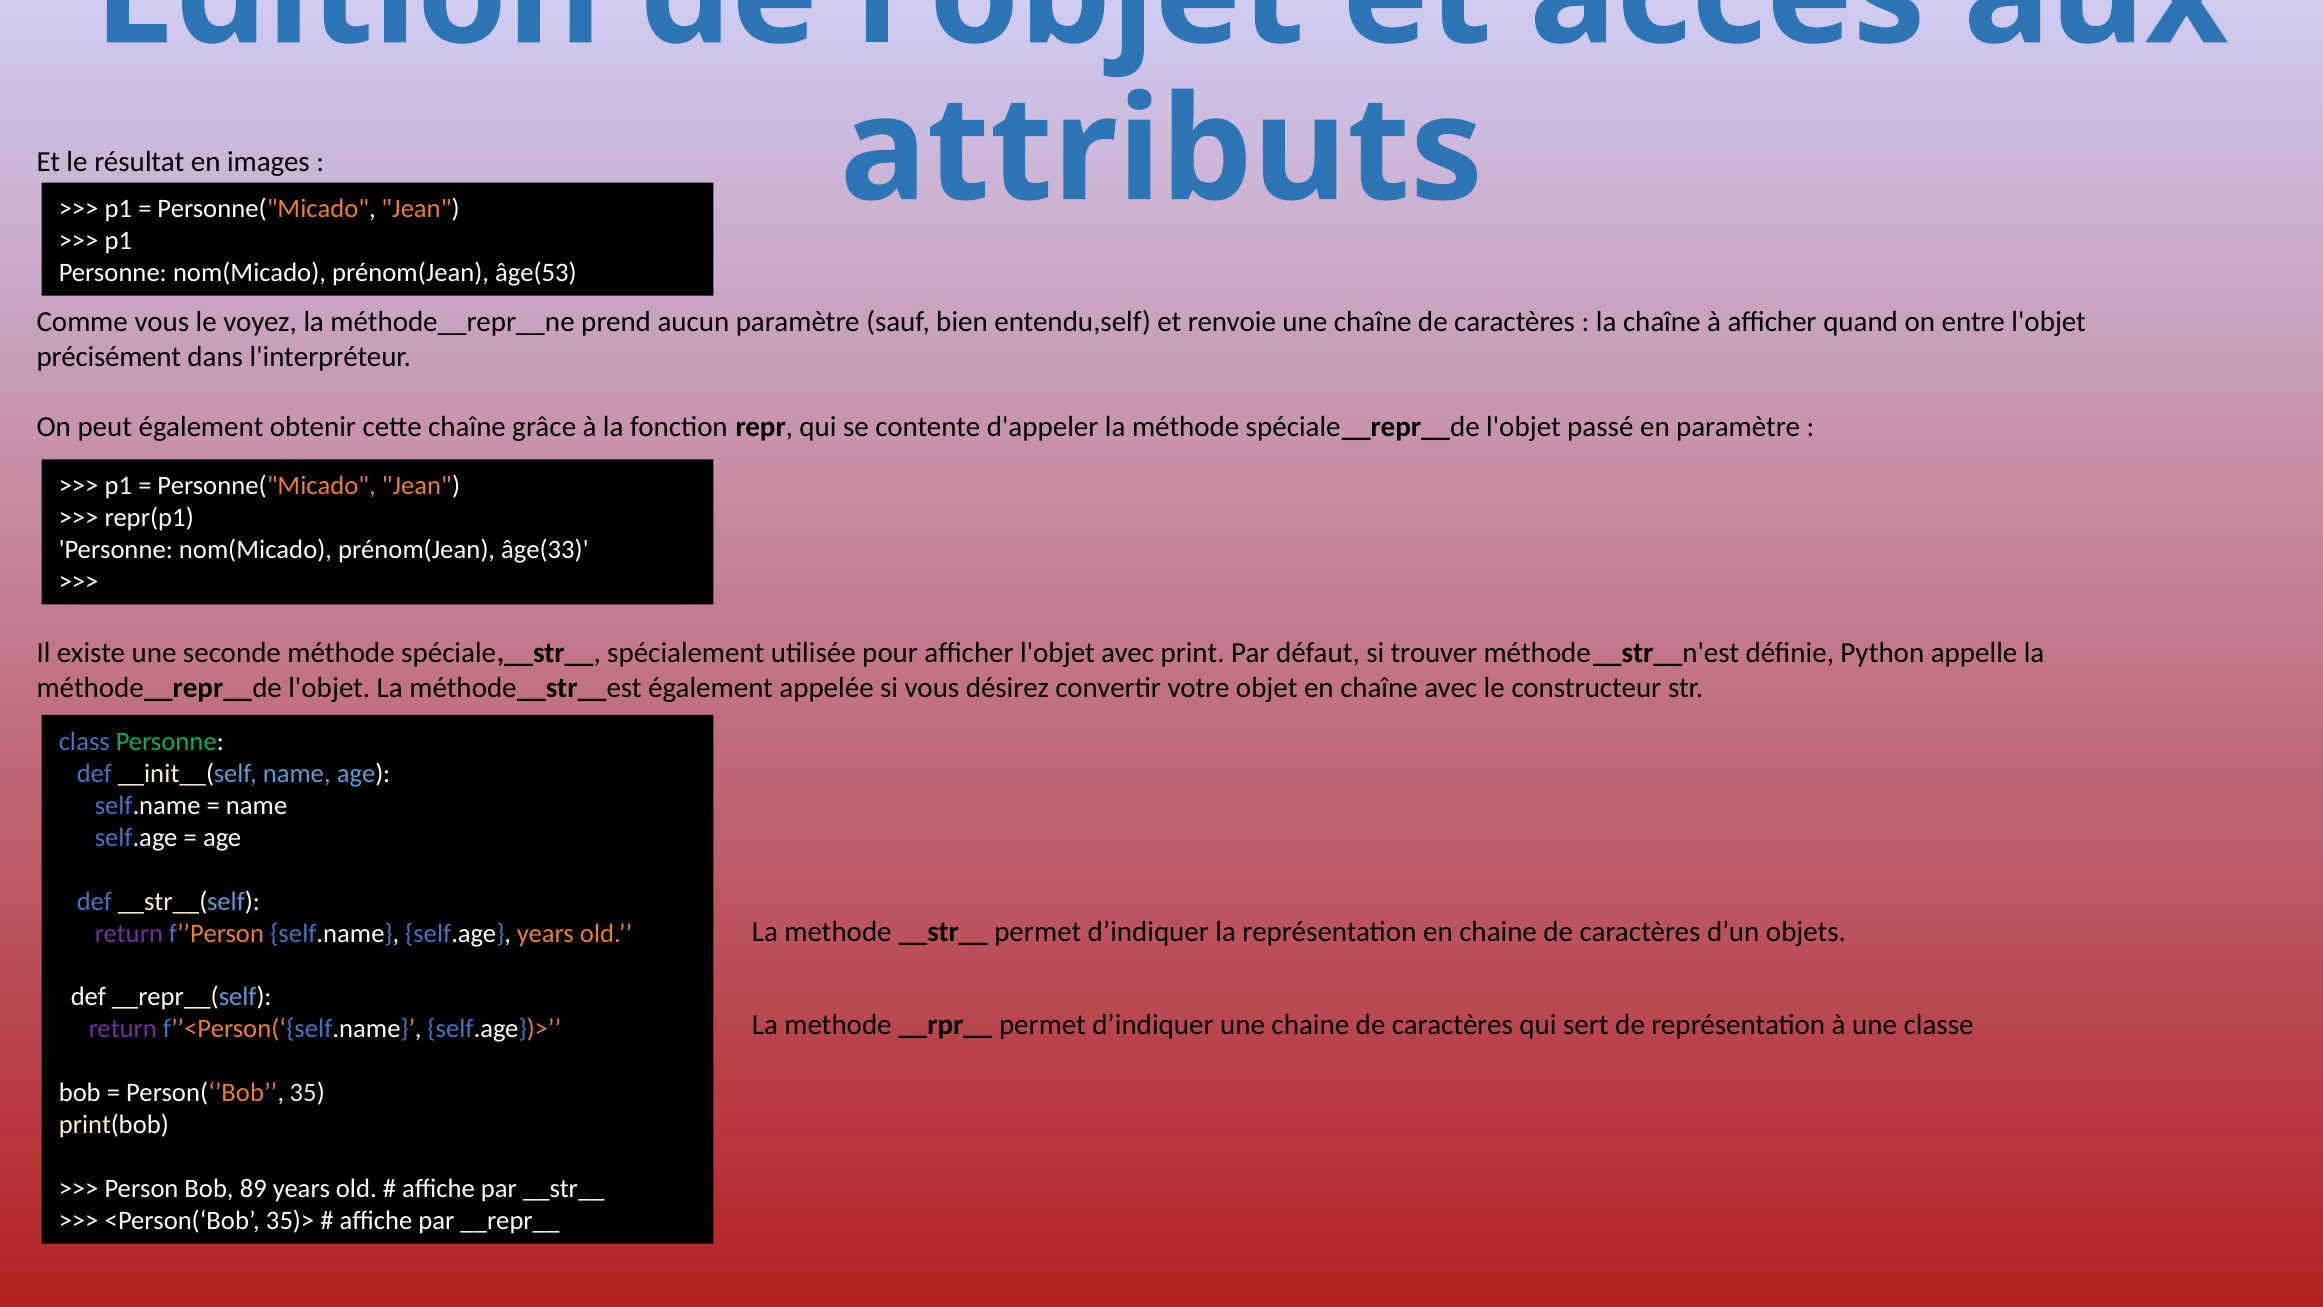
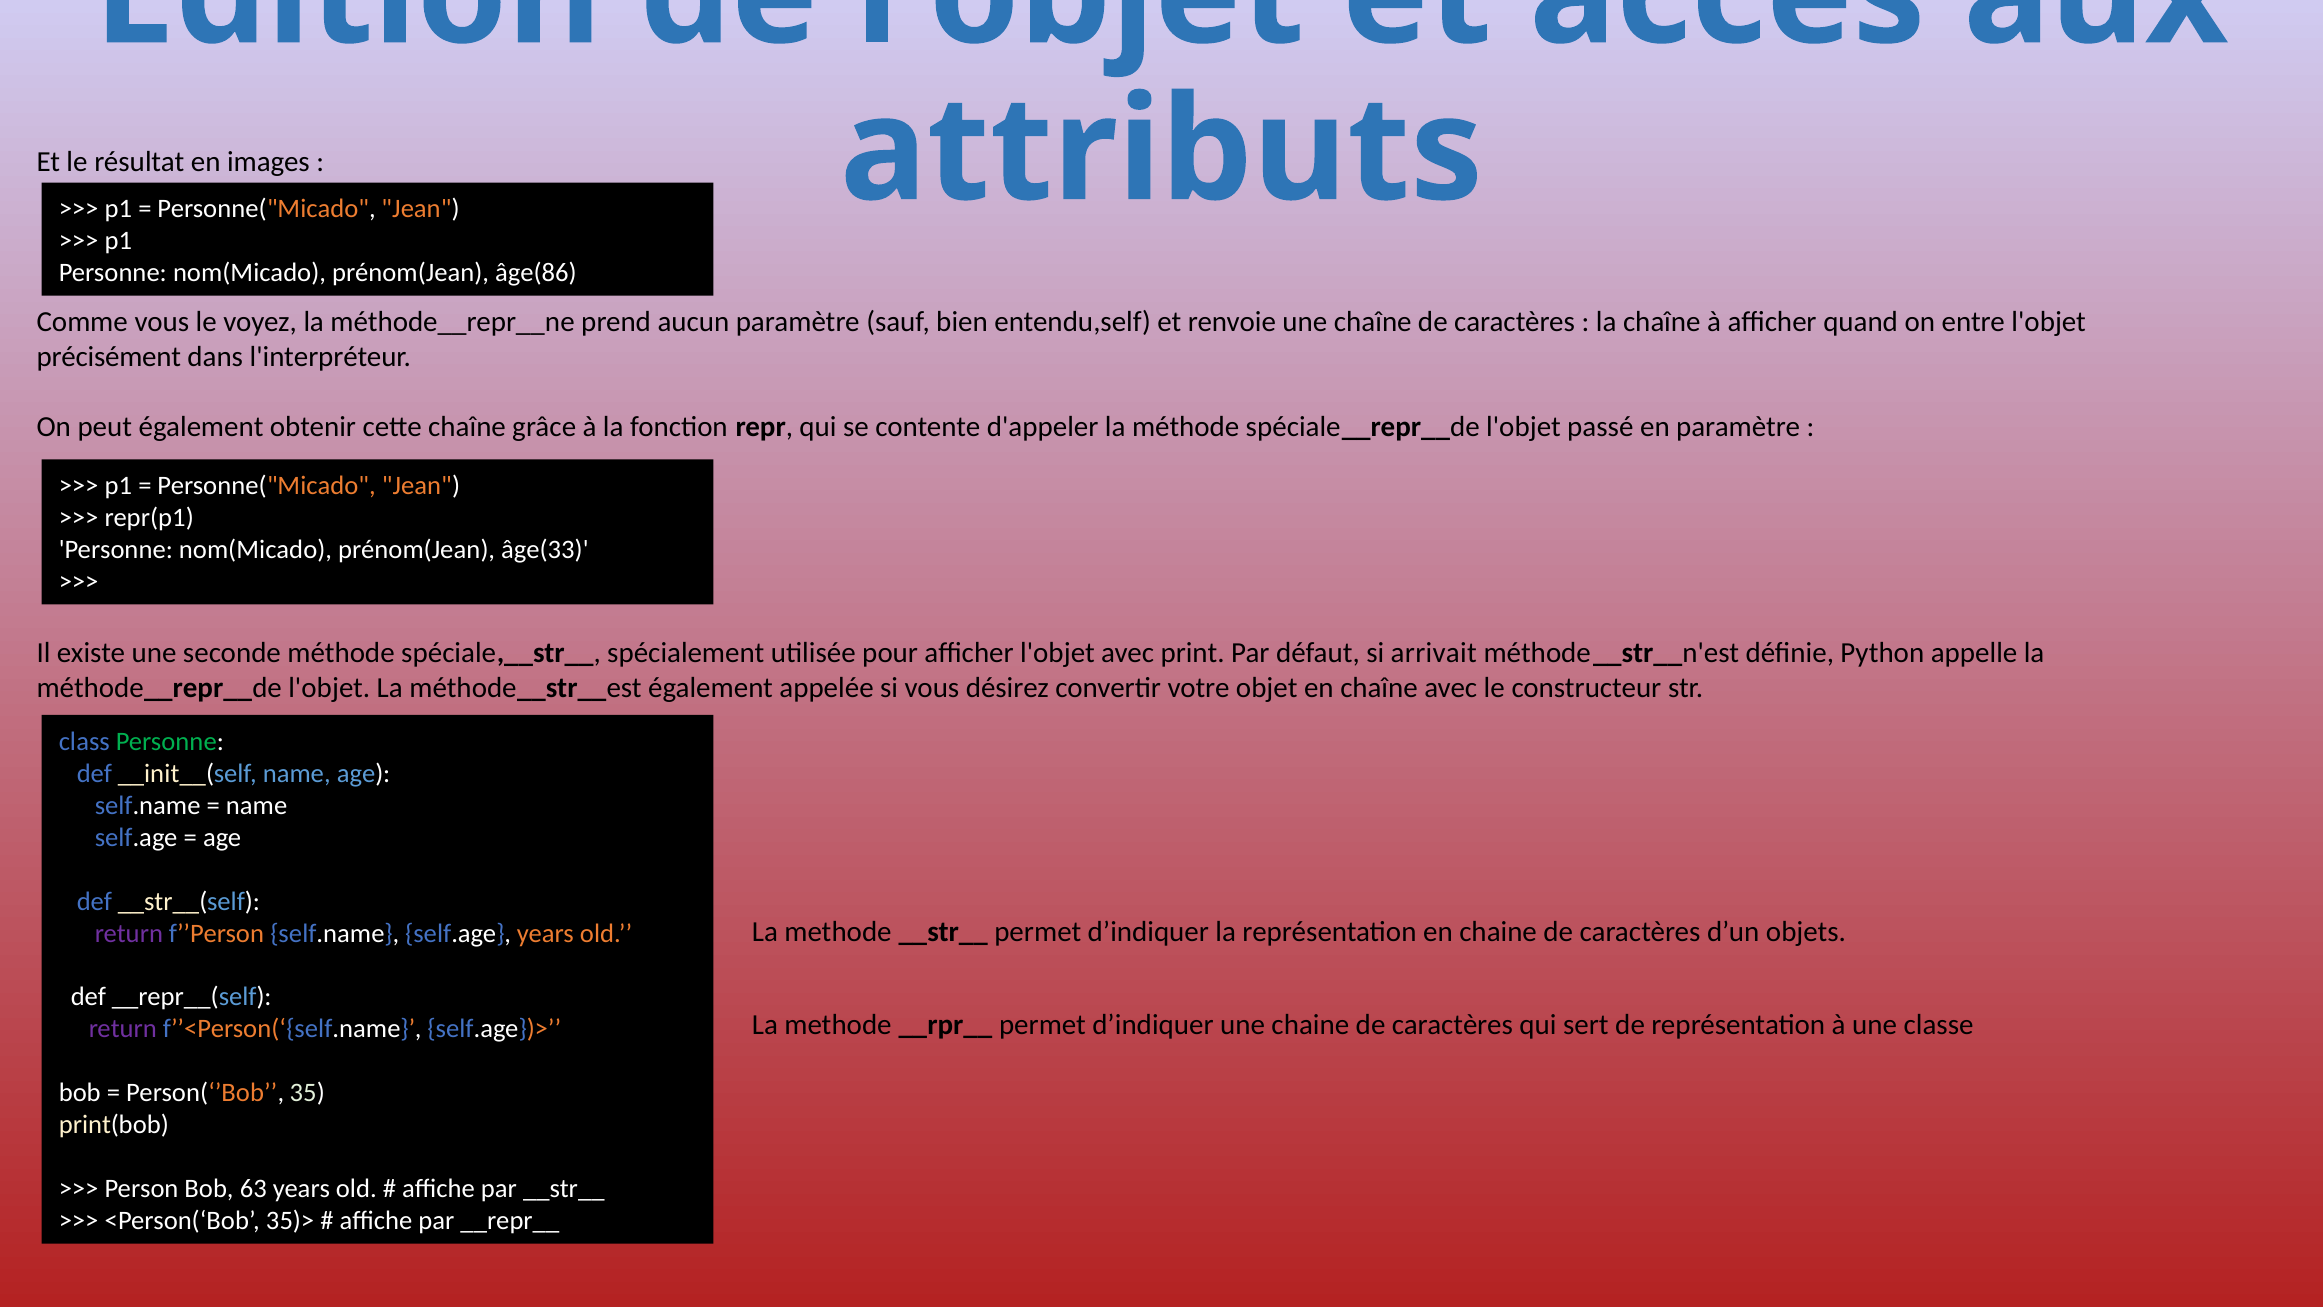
âge(53: âge(53 -> âge(86 (536, 273)
trouver: trouver -> arrivait (1434, 653)
89: 89 -> 63 (253, 1189)
